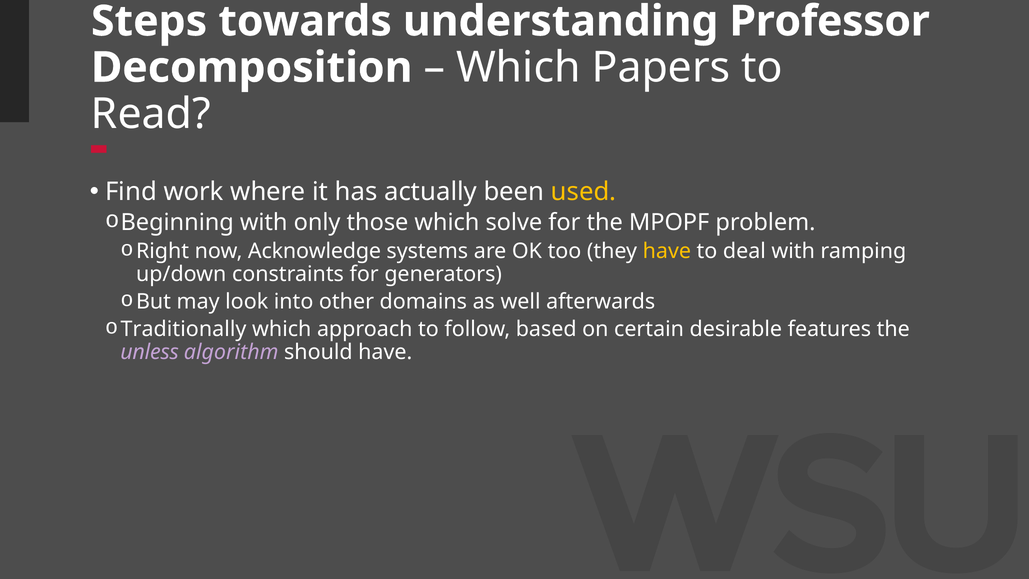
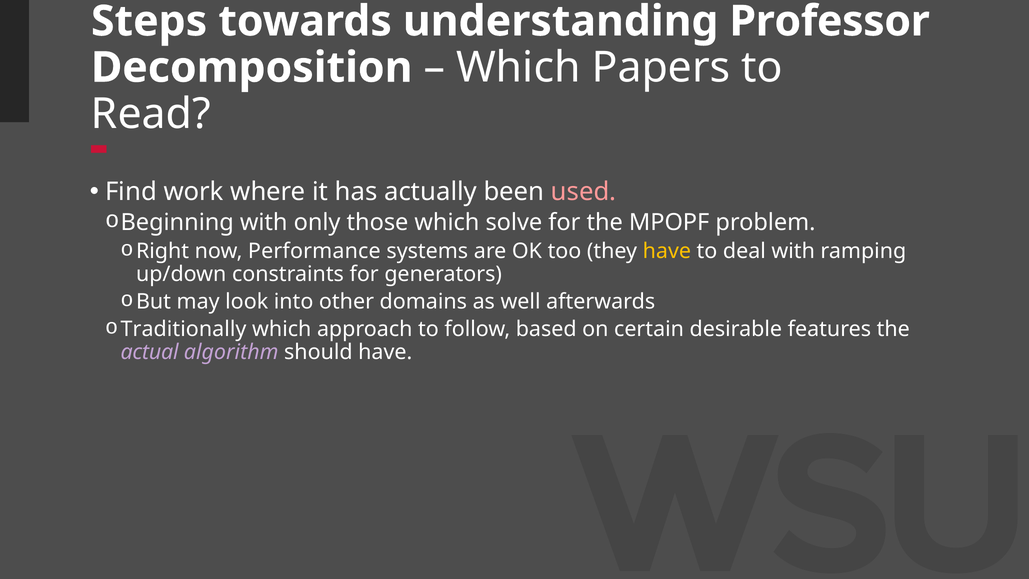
used colour: yellow -> pink (584, 192)
Acknowledge: Acknowledge -> Performance (314, 251)
unless: unless -> actual (150, 352)
